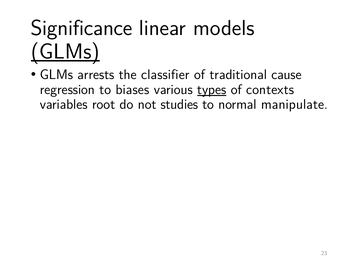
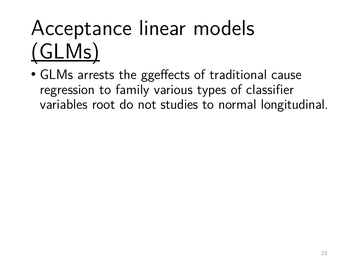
Significance: Significance -> Acceptance (81, 28)
classifier: classifier -> ggeffects (166, 75)
biases: biases -> family (132, 90)
types underline: present -> none (212, 90)
contexts: contexts -> classifier (270, 90)
manipulate: manipulate -> longitudinal (295, 105)
